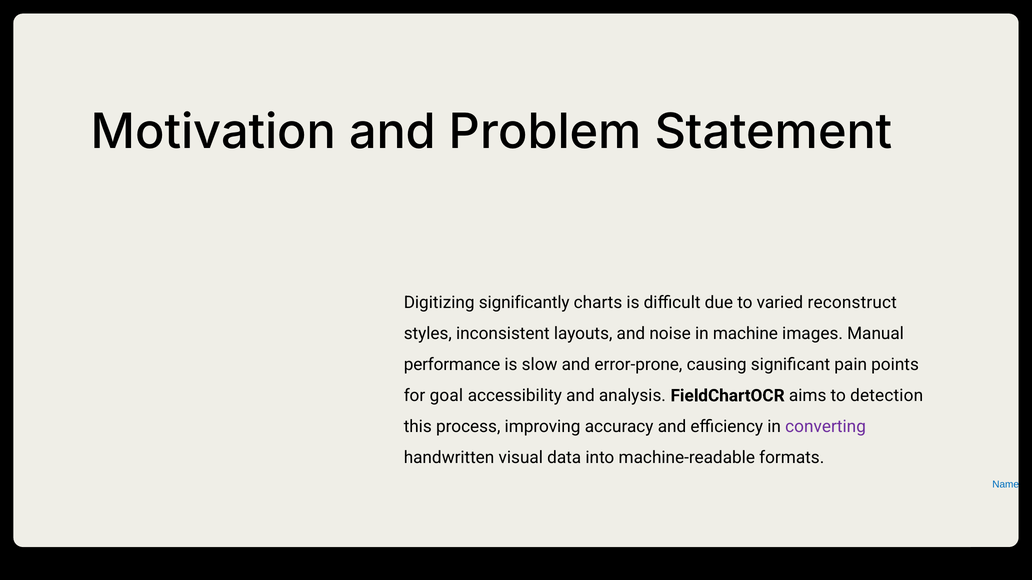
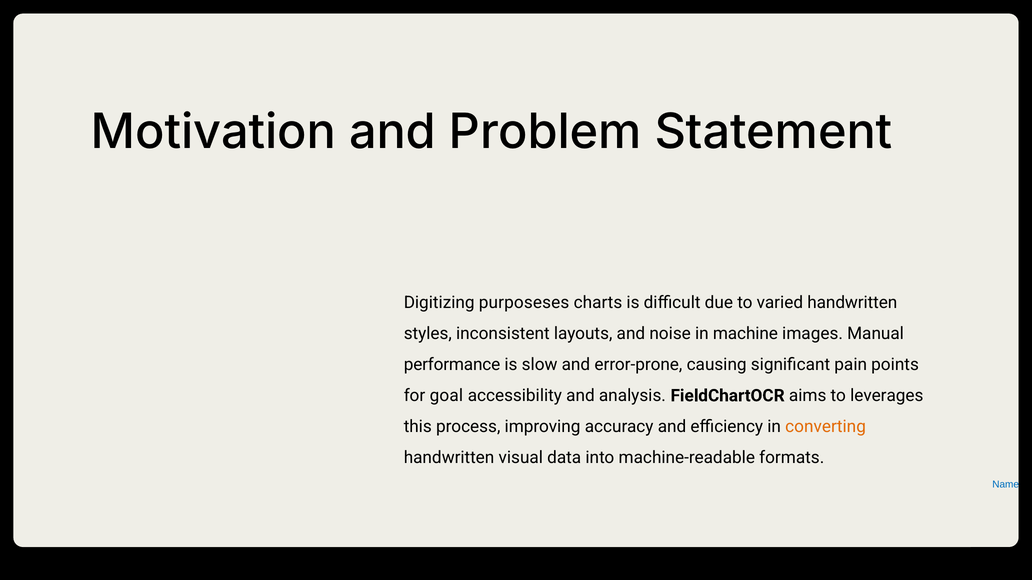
significantly: significantly -> purposeses (524, 303)
varied reconstruct: reconstruct -> handwritten (852, 303)
detection: detection -> leverages (887, 396)
converting colour: purple -> orange (826, 427)
